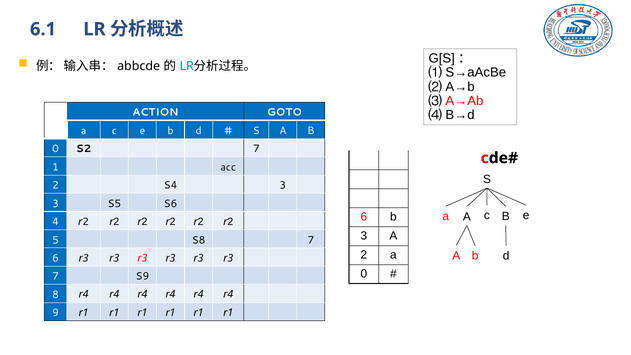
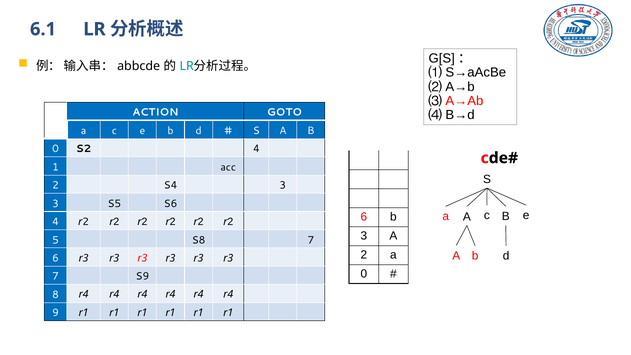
S2 7: 7 -> 4 (256, 149)
